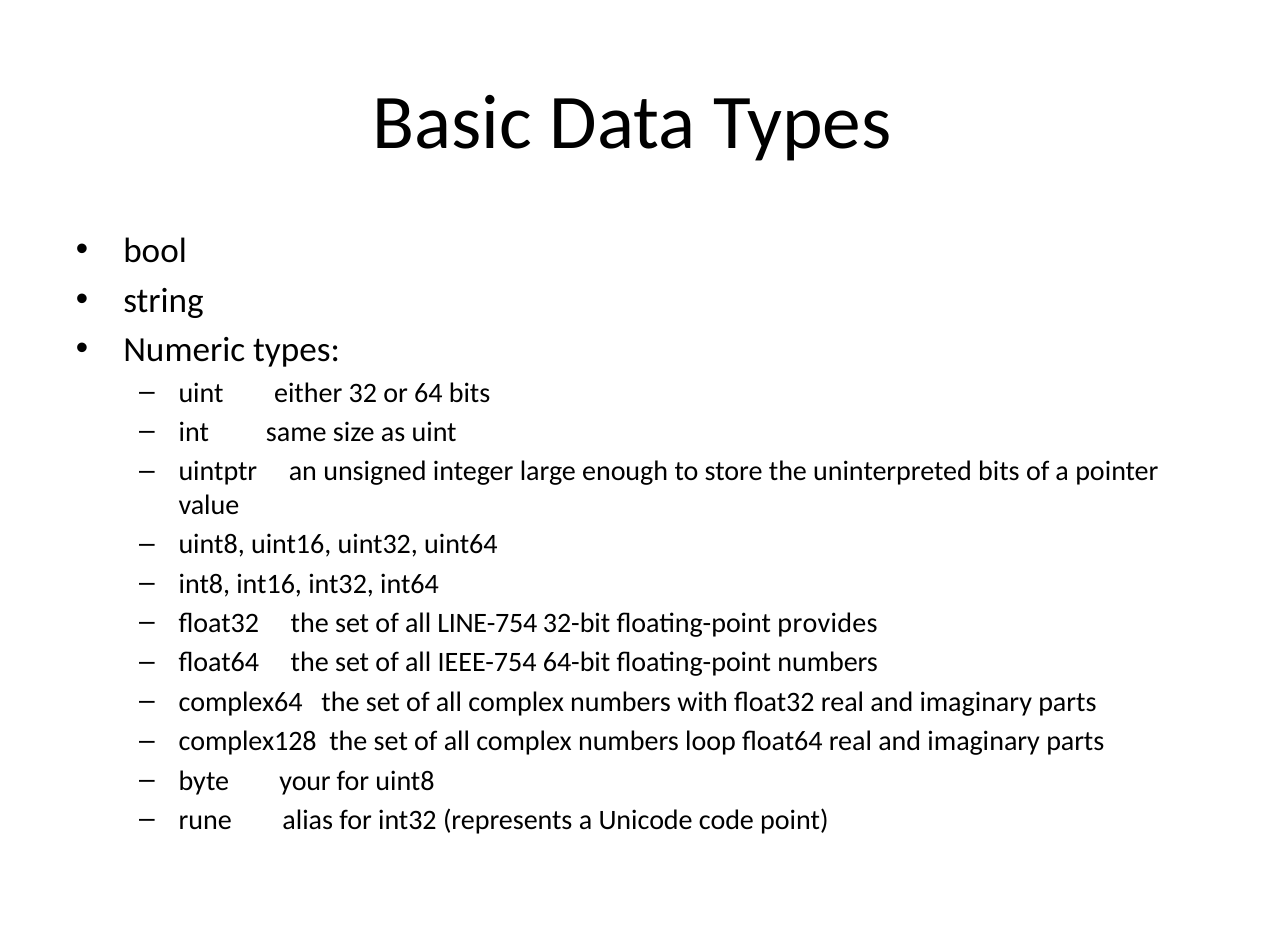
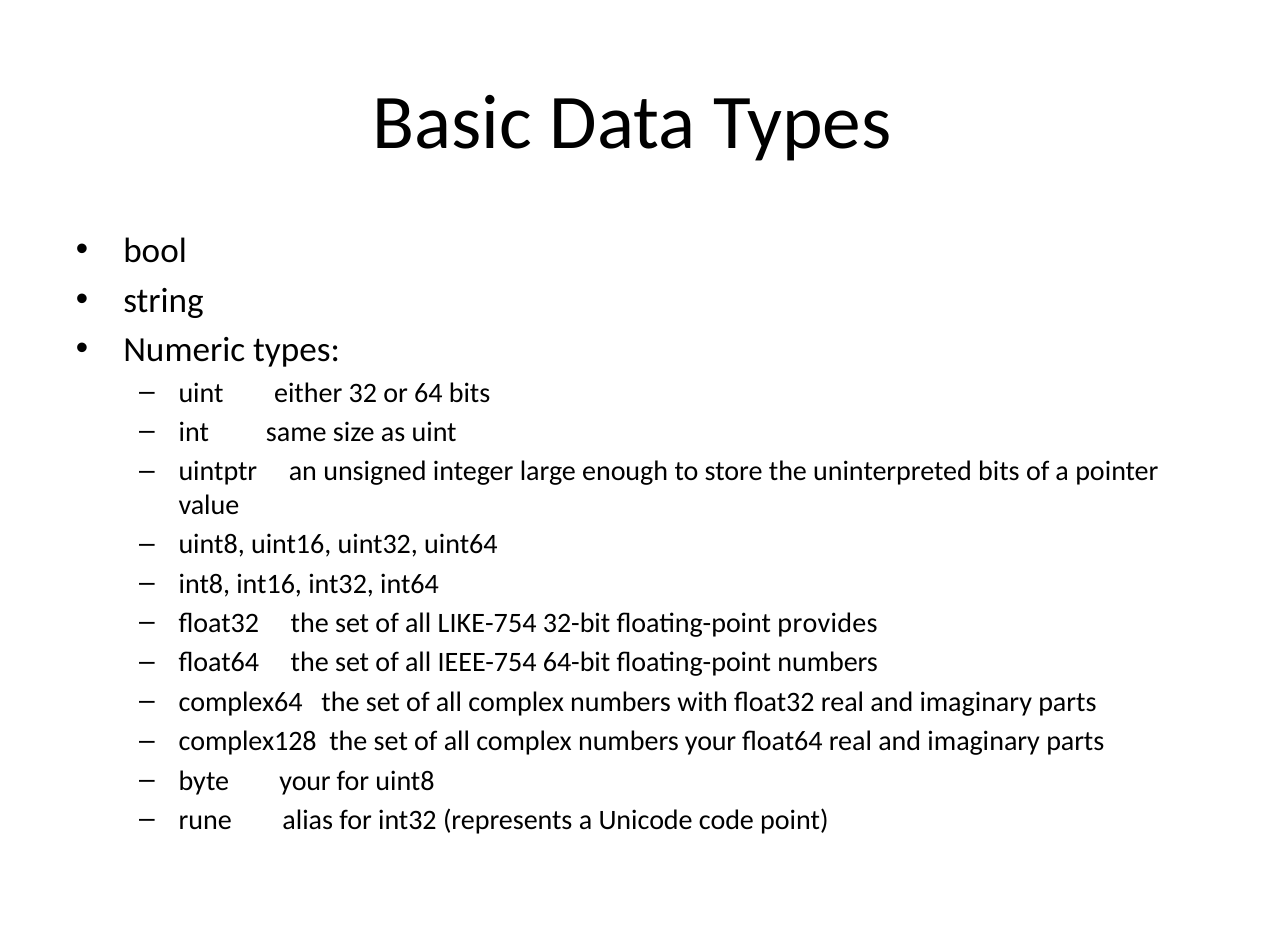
LINE-754: LINE-754 -> LIKE-754 (487, 623)
numbers loop: loop -> your (711, 741)
